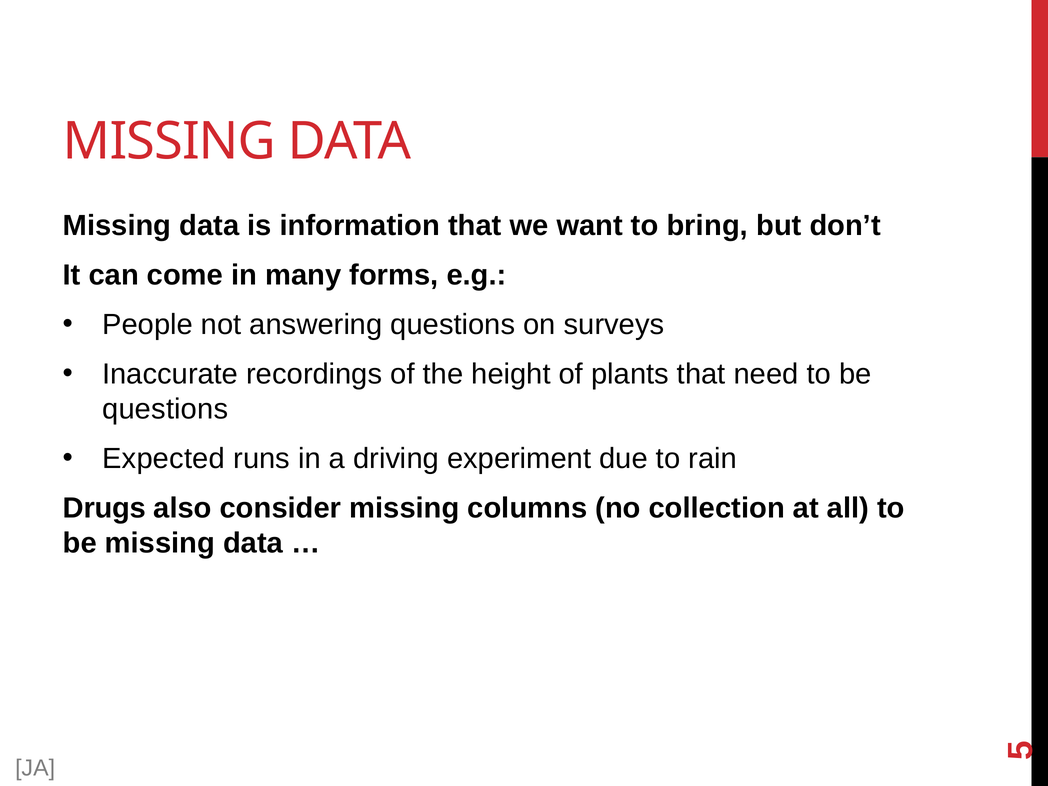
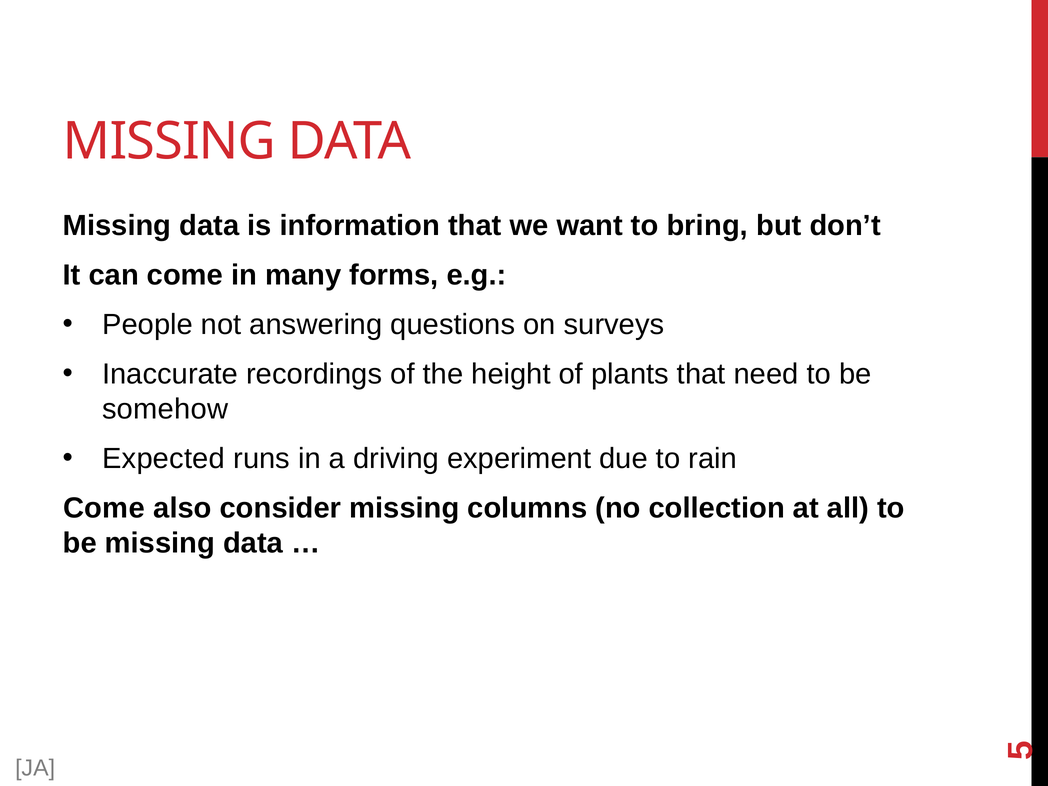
questions: questions -> somehow (165, 409)
Drugs: Drugs -> Come (104, 508)
